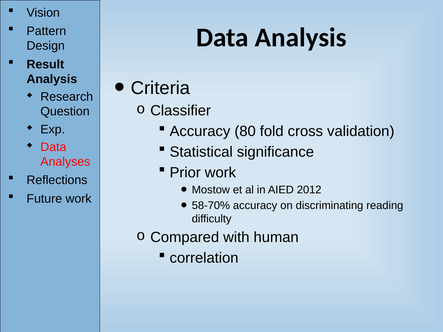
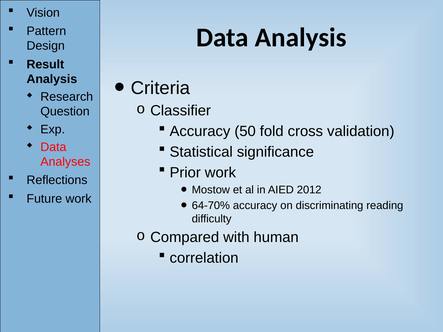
80: 80 -> 50 (245, 131)
58-70%: 58-70% -> 64-70% (211, 206)
